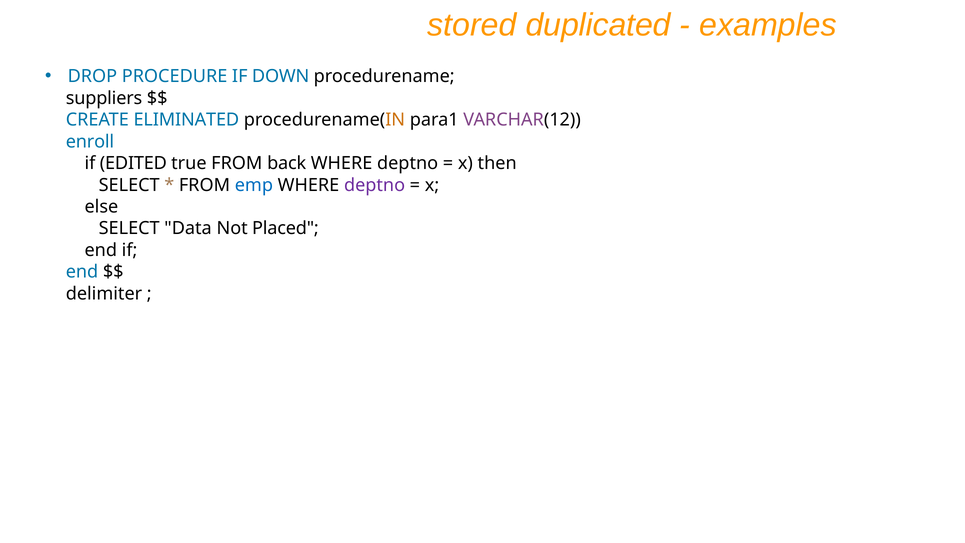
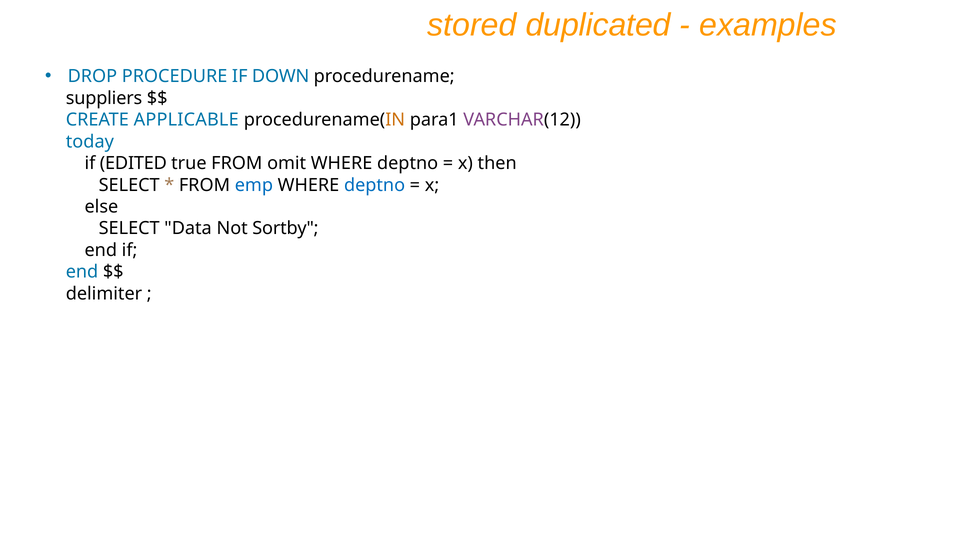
ELIMINATED: ELIMINATED -> APPLICABLE (186, 120)
enroll: enroll -> today (90, 142)
back: back -> omit (287, 163)
deptno colour: purple -> blue (375, 185)
Placed: Placed -> Sortby (285, 228)
